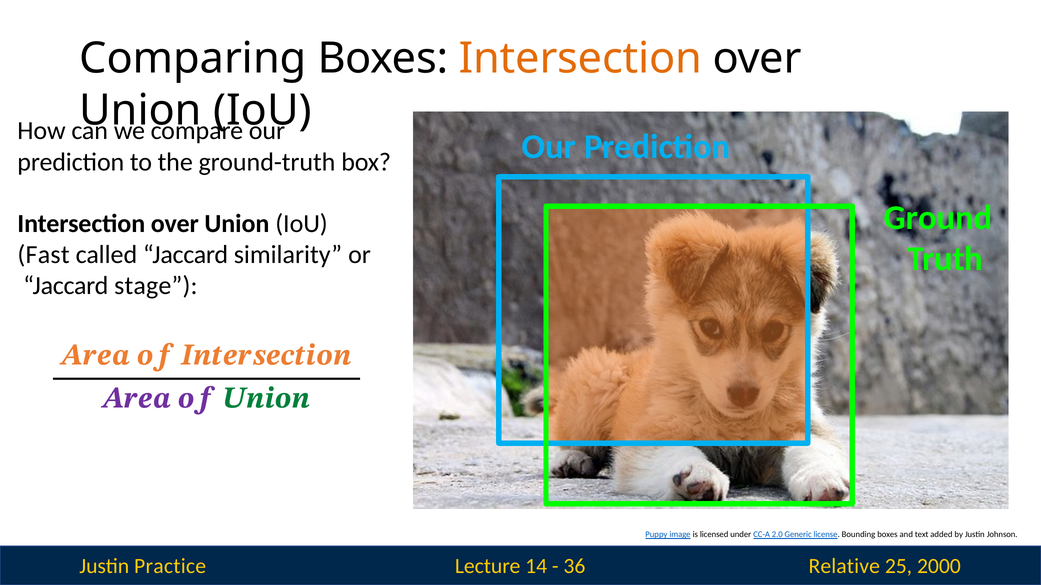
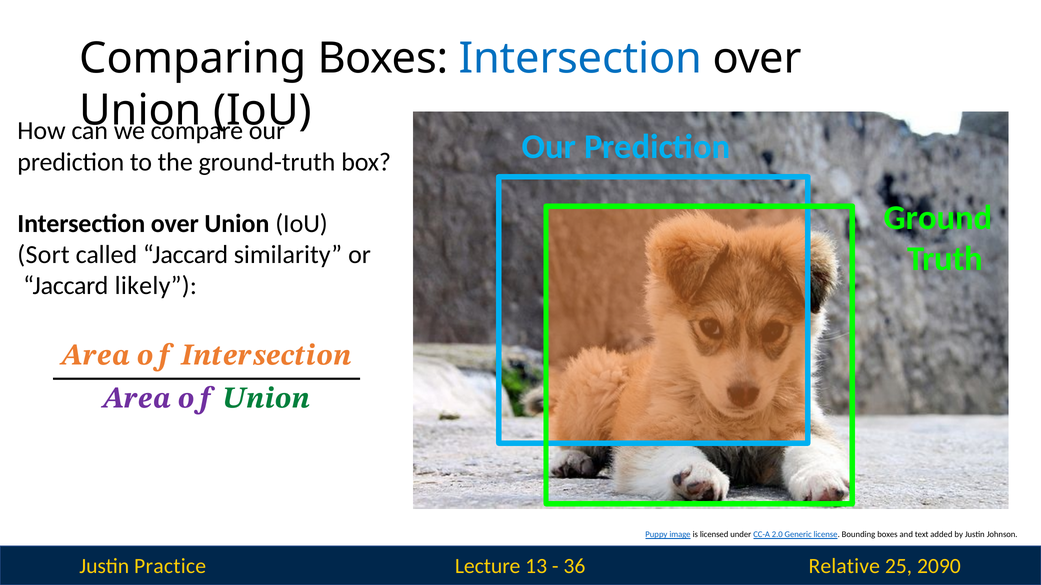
Intersection colour: orange -> blue (580, 59)
Fast: Fast -> Sort (44, 255)
stage: stage -> likely (156, 286)
14: 14 -> 13 (536, 567)
2000: 2000 -> 2090 (939, 566)
